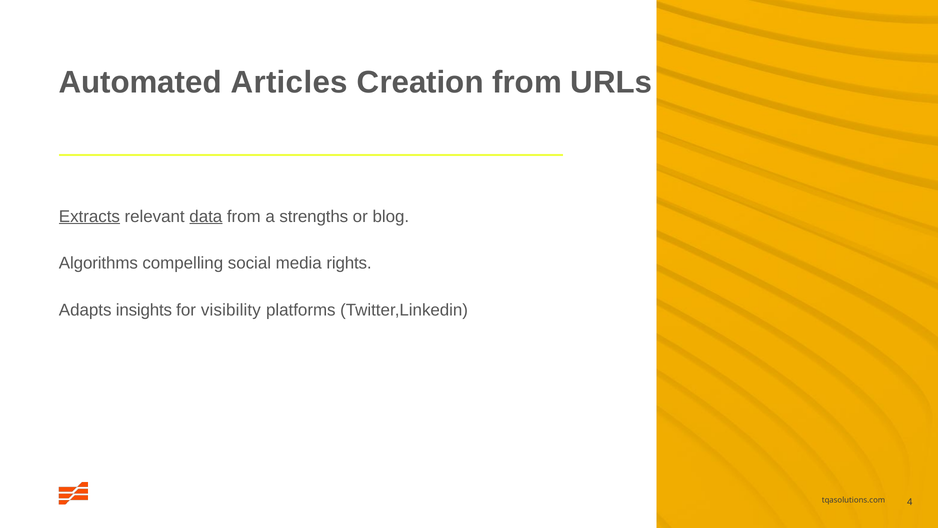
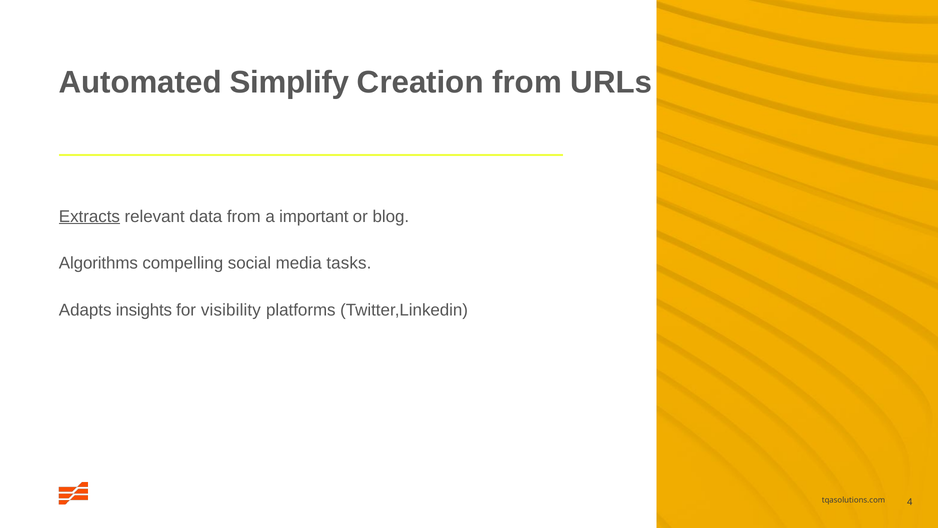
Articles: Articles -> Simplify (290, 83)
data underline: present -> none (206, 216)
strengths: strengths -> important (314, 216)
rights: rights -> tasks (349, 263)
